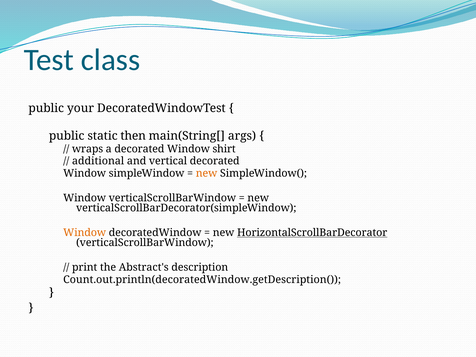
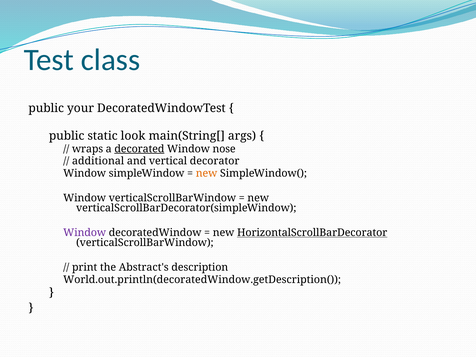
then: then -> look (133, 136)
decorated underline: none -> present (139, 149)
shirt: shirt -> nose (224, 149)
vertical decorated: decorated -> decorator (215, 161)
Window colour: orange -> purple (85, 233)
Count.out.println(decoratedWindow.getDescription(: Count.out.println(decoratedWindow.getDescription( -> World.out.println(decoratedWindow.getDescription( (202, 280)
